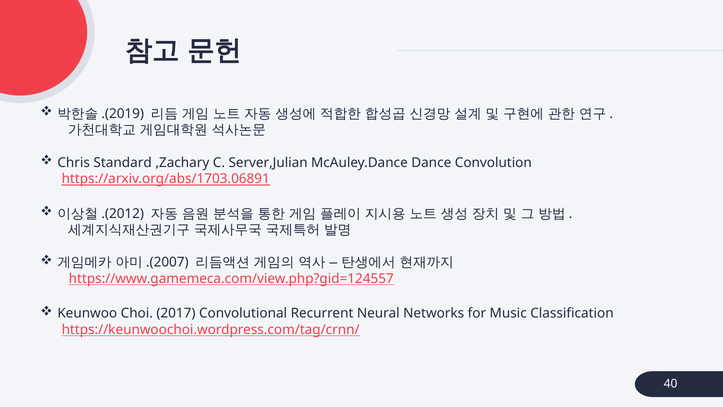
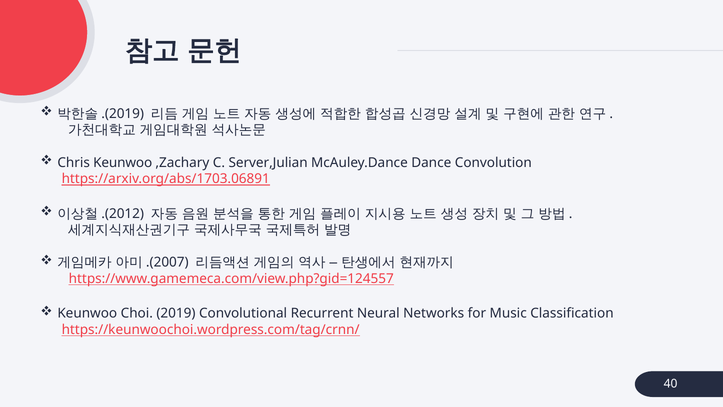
Chris Standard: Standard -> Keunwoo (123, 162)
2017: 2017 -> 2019 (176, 313)
